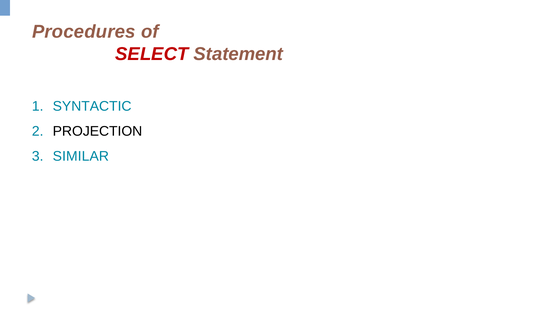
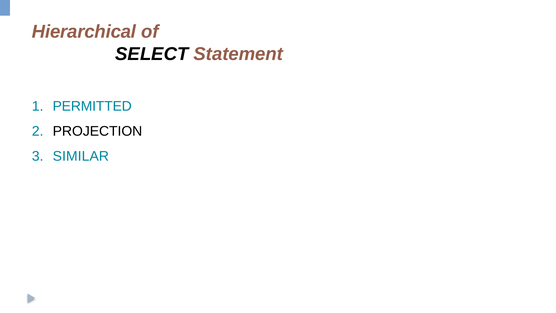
Procedures: Procedures -> Hierarchical (84, 32)
SELECT colour: red -> black (152, 54)
SYNTACTIC: SYNTACTIC -> PERMITTED (92, 106)
